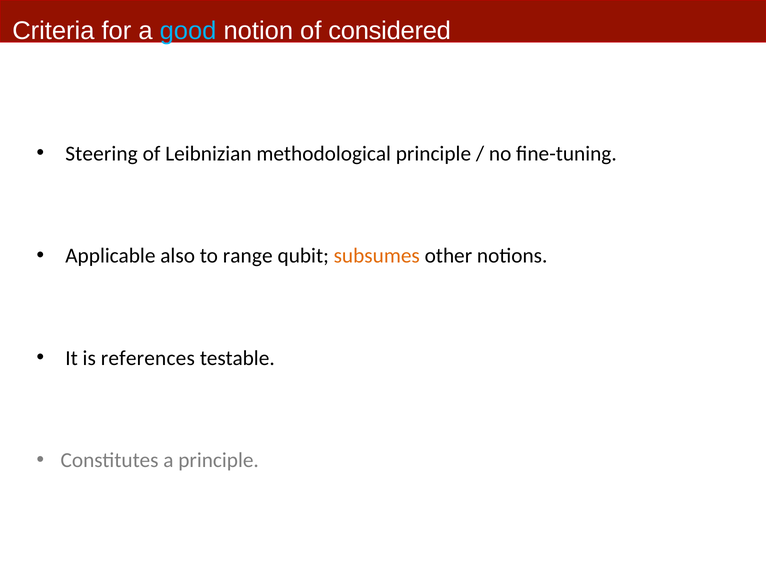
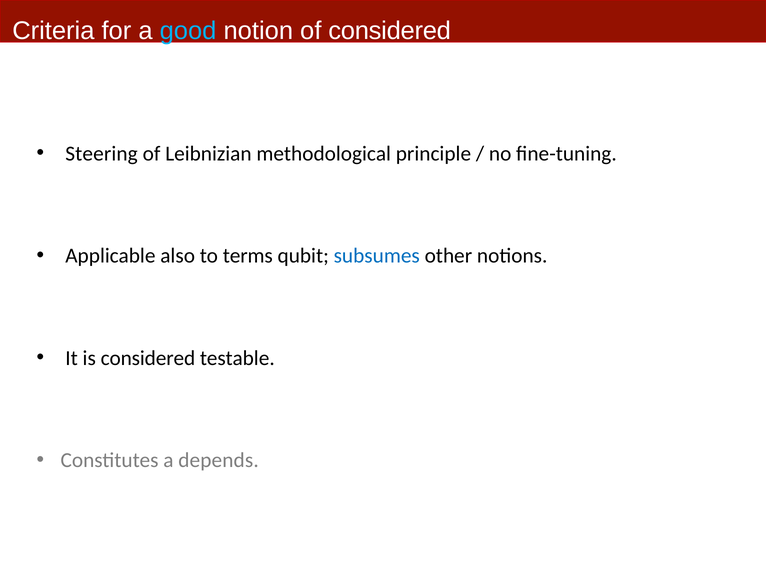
range: range -> terms (248, 256)
subsumes colour: orange -> blue (377, 256)
is references: references -> considered (148, 358)
a principle: principle -> depends (219, 460)
